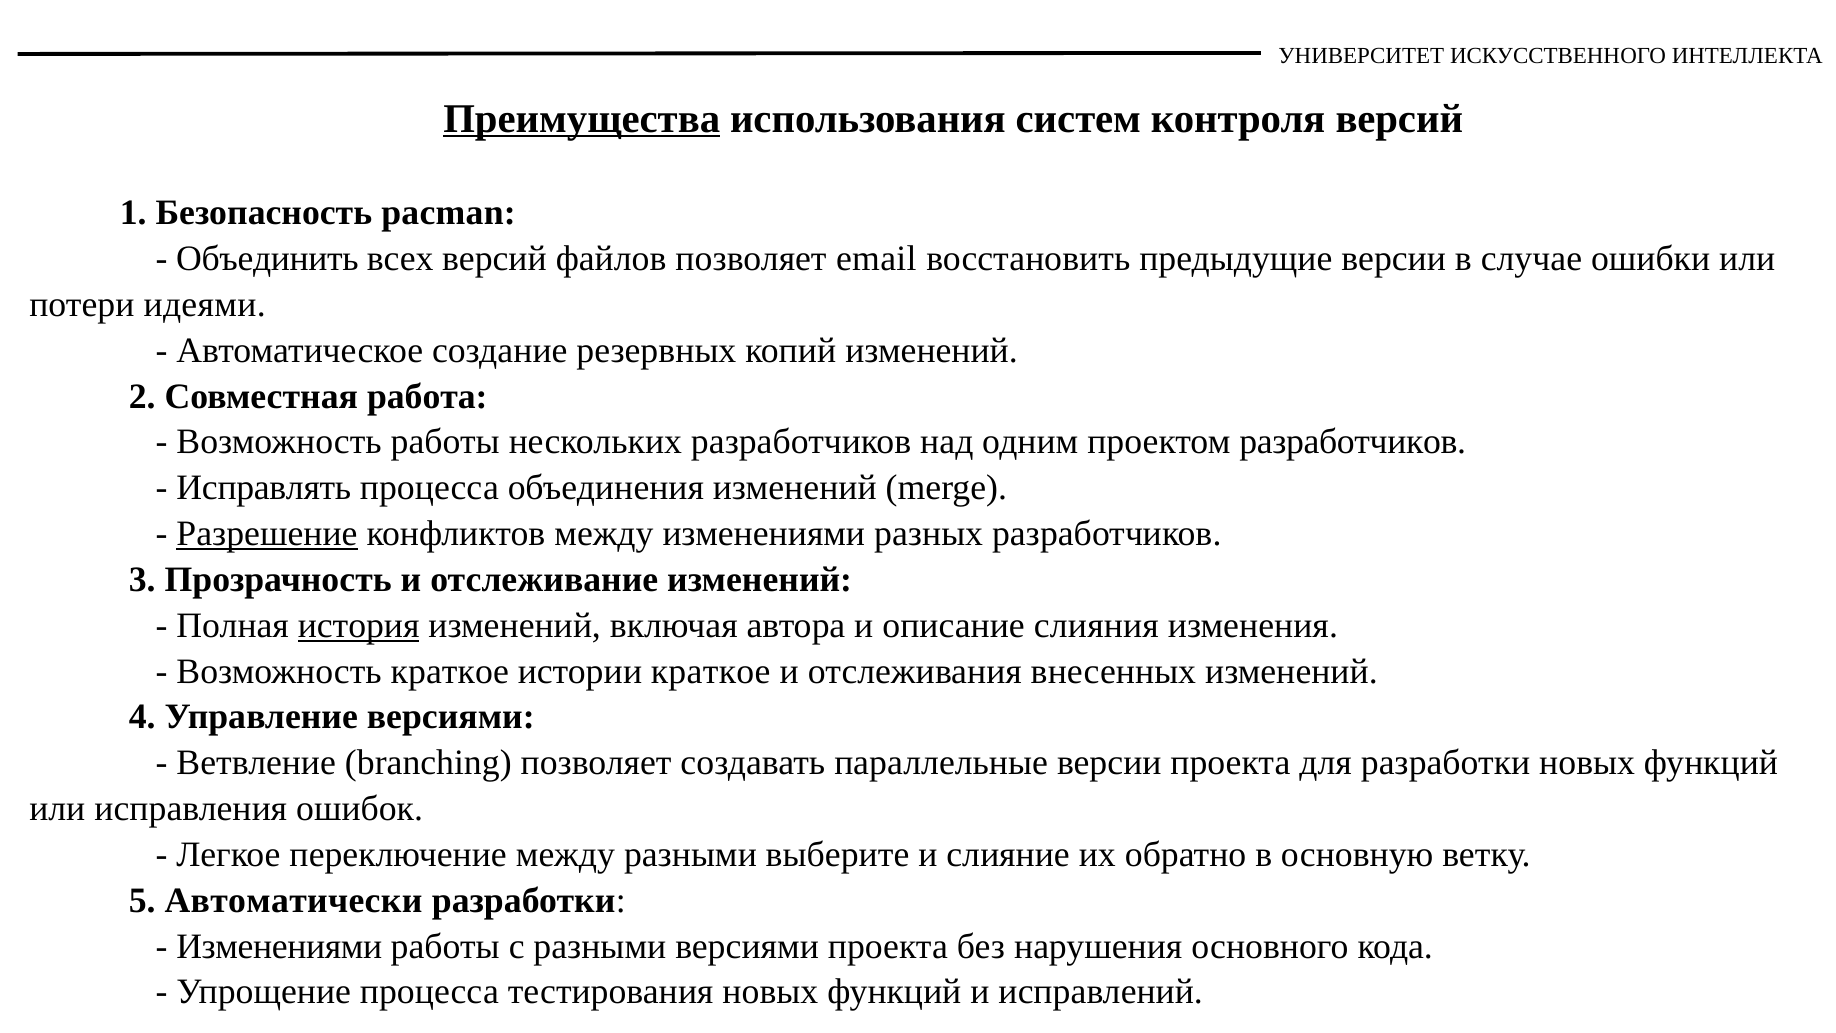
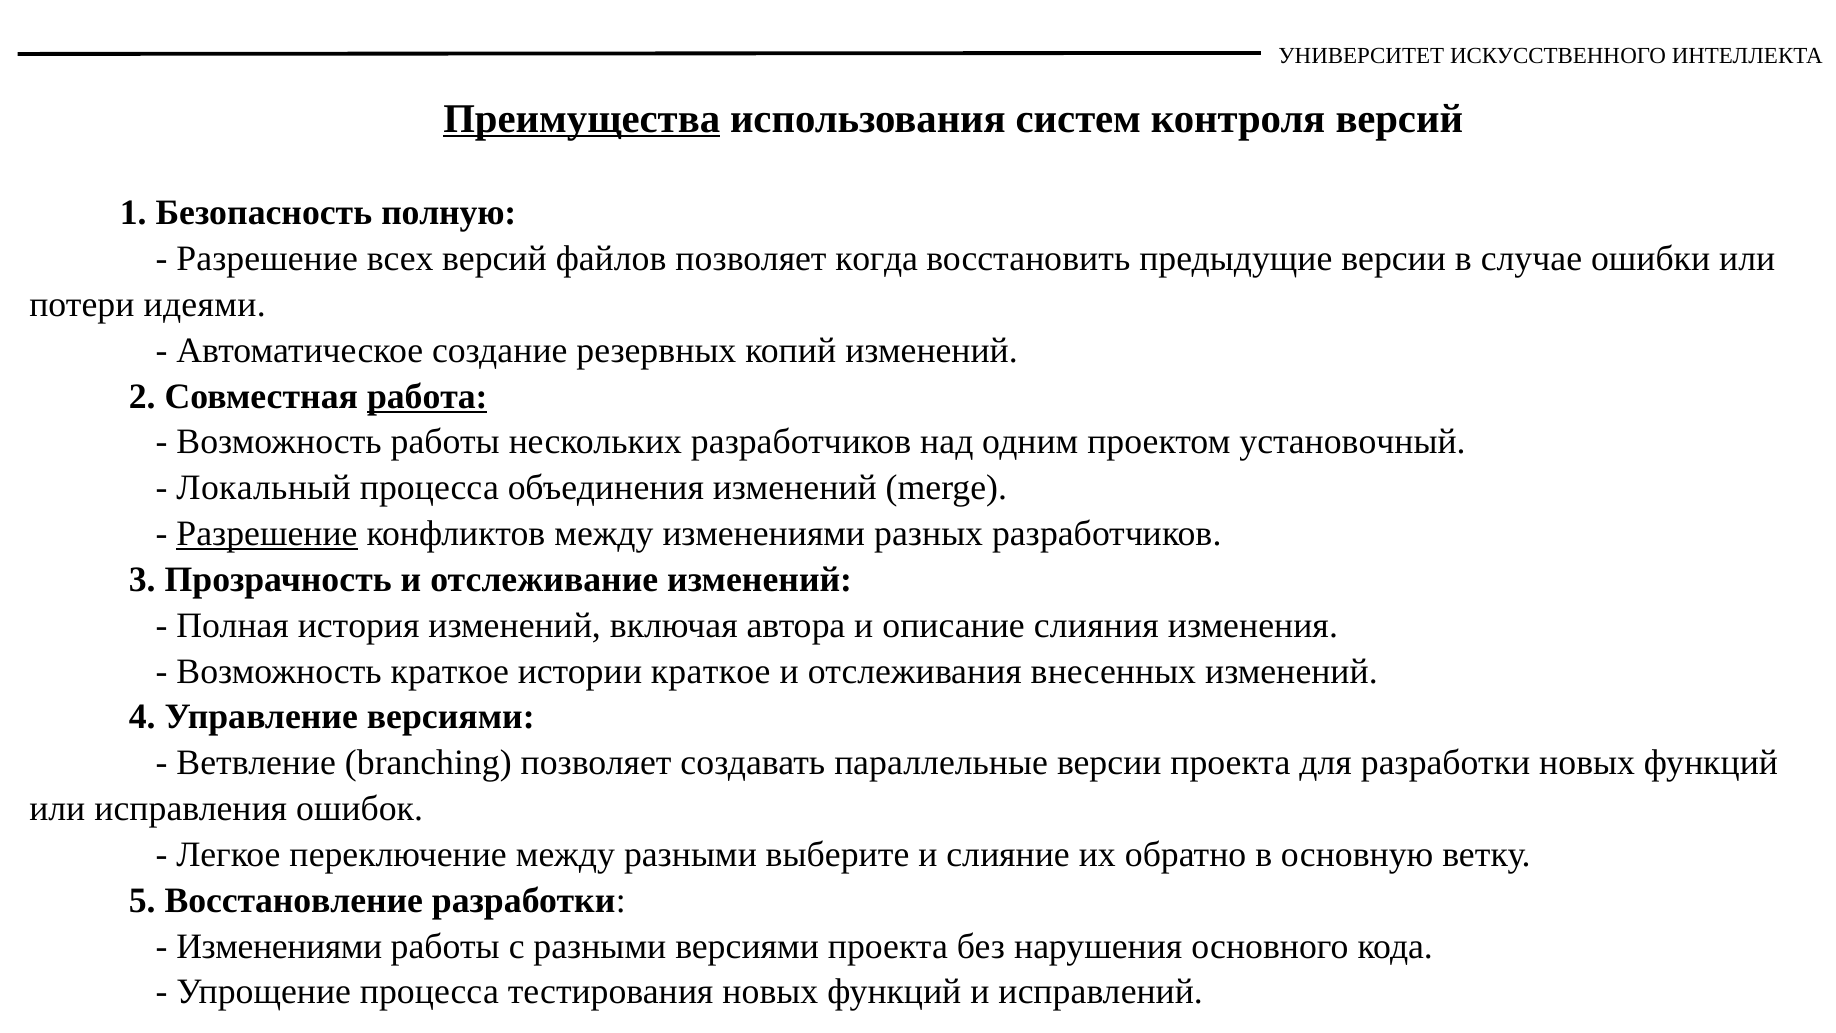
pacman: pacman -> полную (449, 213)
Объединить: Объединить -> Разрешение (267, 259)
email: email -> когда (877, 259)
работа underline: none -> present (427, 396)
проектом разработчиков: разработчиков -> установочный (1353, 442)
Исправлять: Исправлять -> Локальный (264, 488)
история underline: present -> none (359, 625)
Автоматически: Автоматически -> Восстановление (294, 900)
